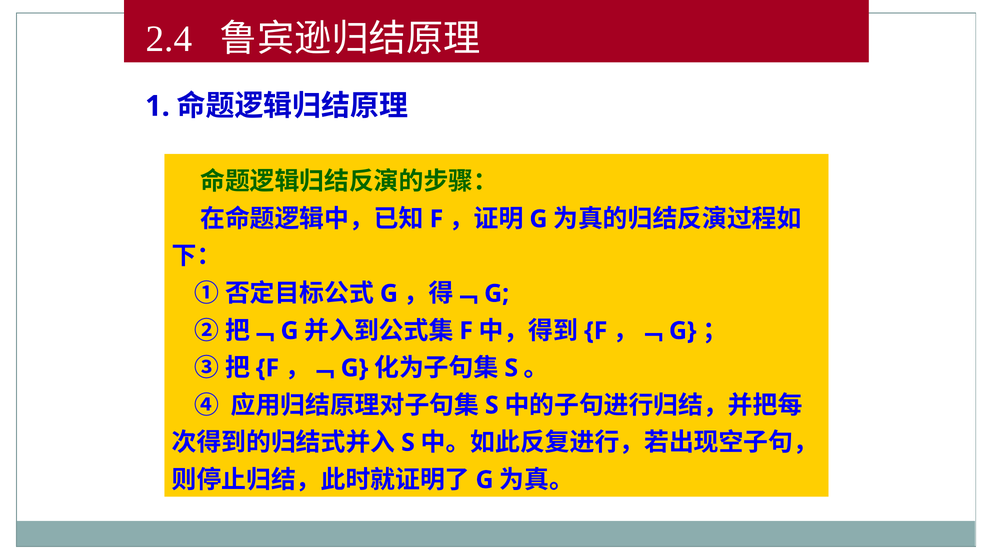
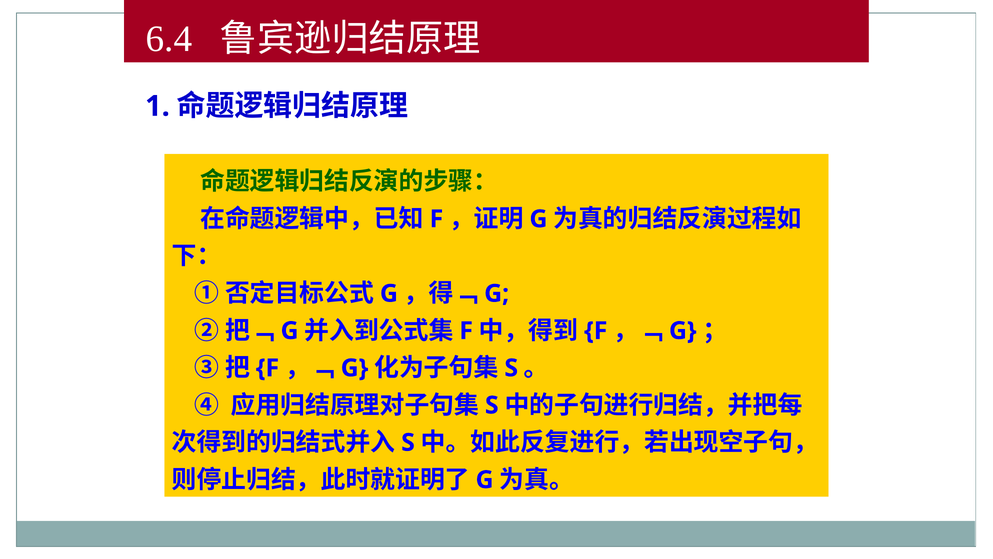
2.4: 2.4 -> 6.4 (169, 39)
